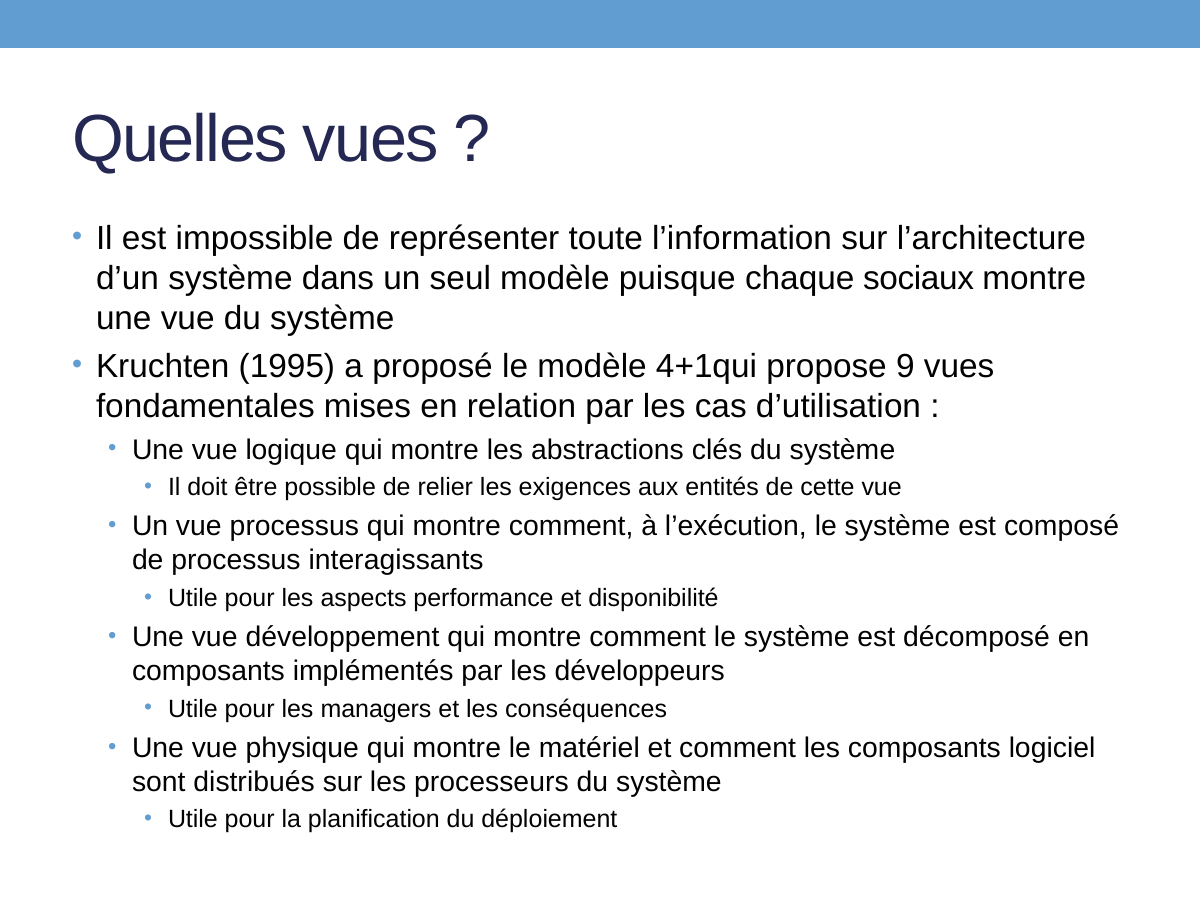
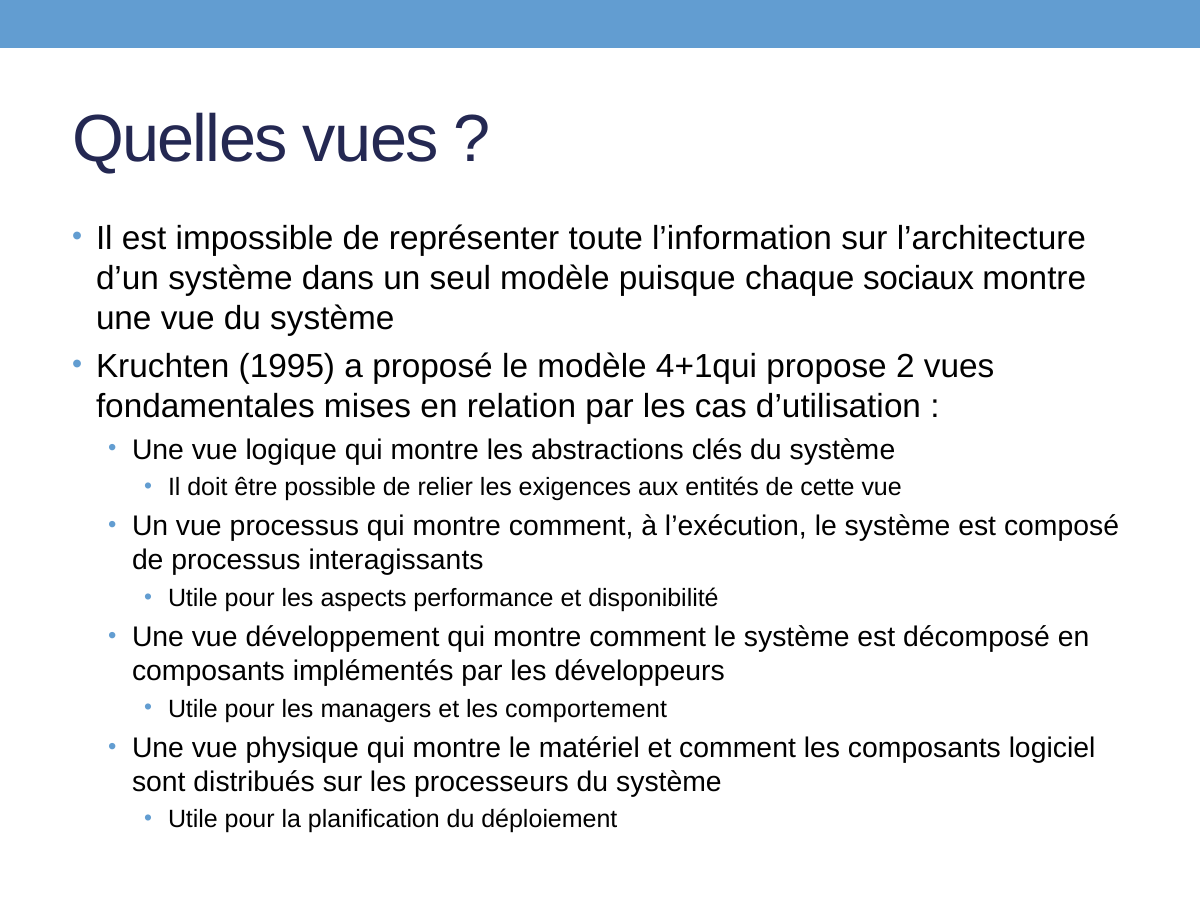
9: 9 -> 2 (905, 366)
conséquences: conséquences -> comportement (586, 709)
